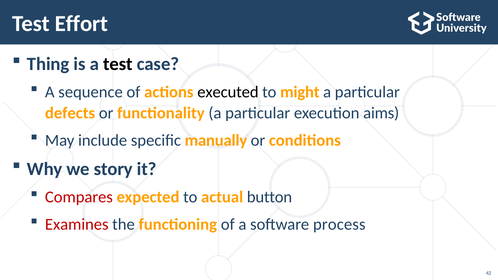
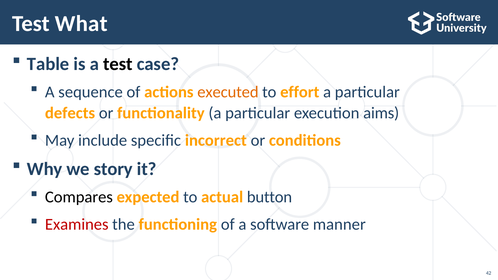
Effort: Effort -> What (81, 24)
Thing: Thing -> Table (48, 64)
executed colour: black -> orange (228, 92)
might: might -> effort (300, 92)
manually: manually -> incorrect (216, 140)
Compares colour: red -> black (79, 197)
process: process -> manner (339, 224)
